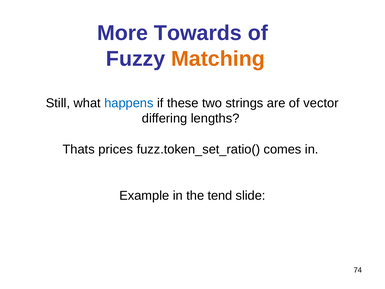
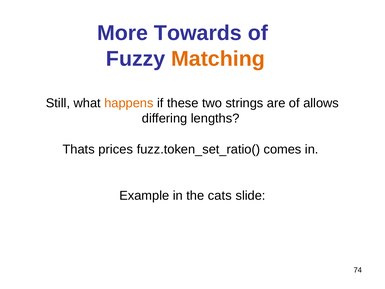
happens colour: blue -> orange (129, 103)
vector: vector -> allows (321, 103)
tend: tend -> cats (220, 195)
